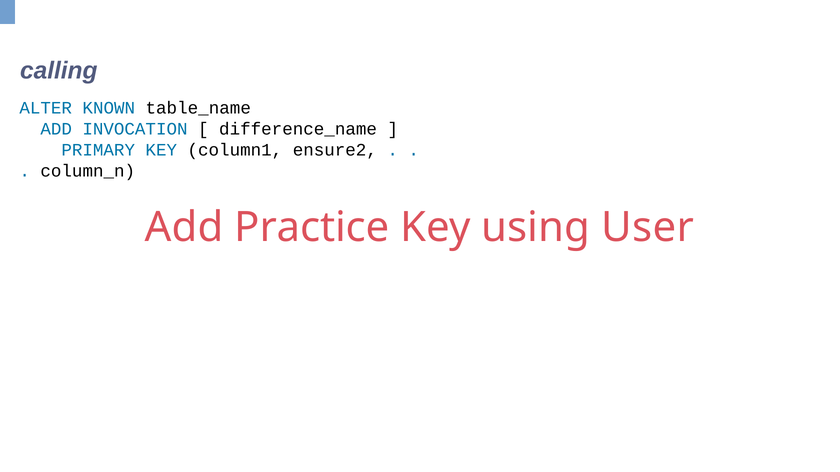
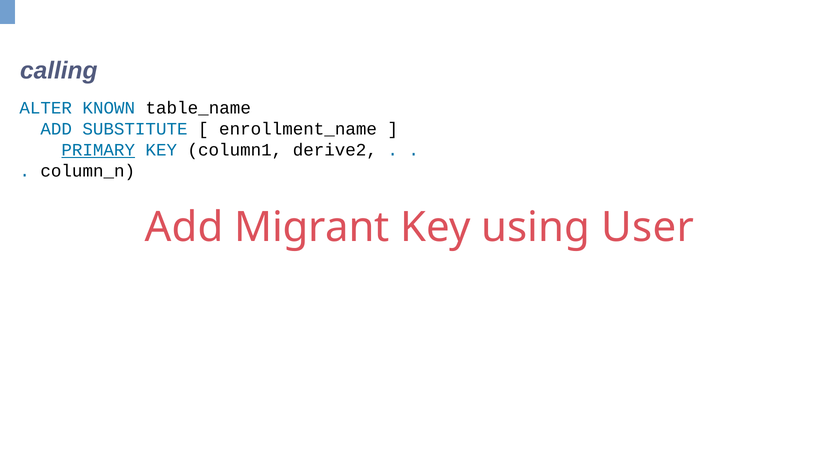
INVOCATION: INVOCATION -> SUBSTITUTE (135, 129)
difference_name: difference_name -> enrollment_name (298, 129)
PRIMARY underline: none -> present (98, 150)
ensure2: ensure2 -> derive2 (335, 150)
Practice: Practice -> Migrant (312, 228)
